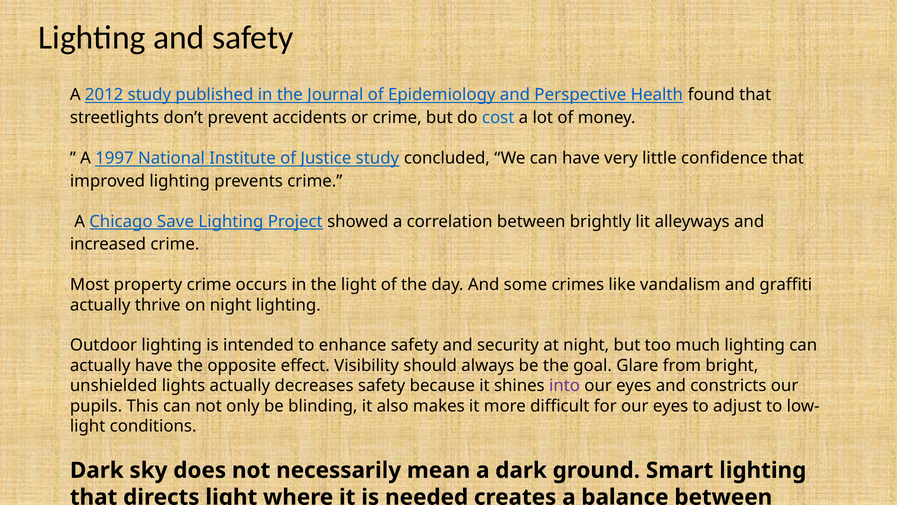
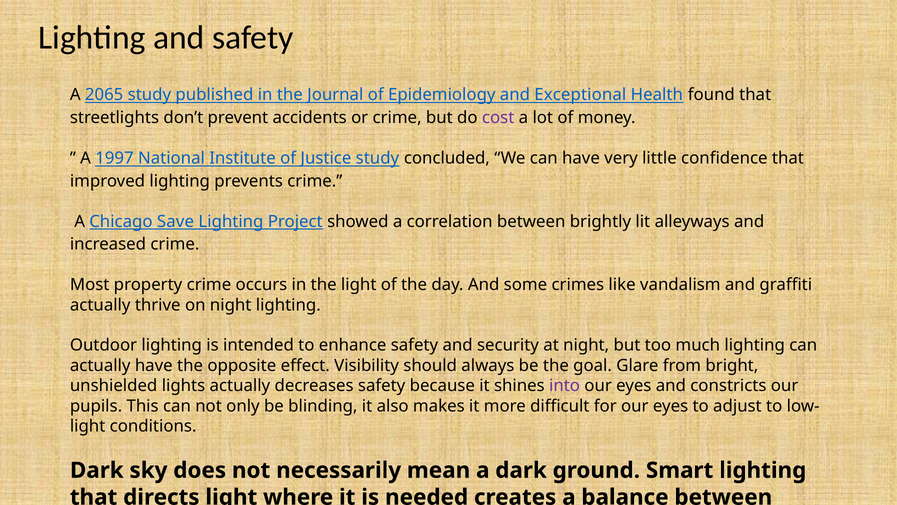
2012: 2012 -> 2065 (104, 95)
Perspective: Perspective -> Exceptional (580, 95)
cost colour: blue -> purple (498, 118)
